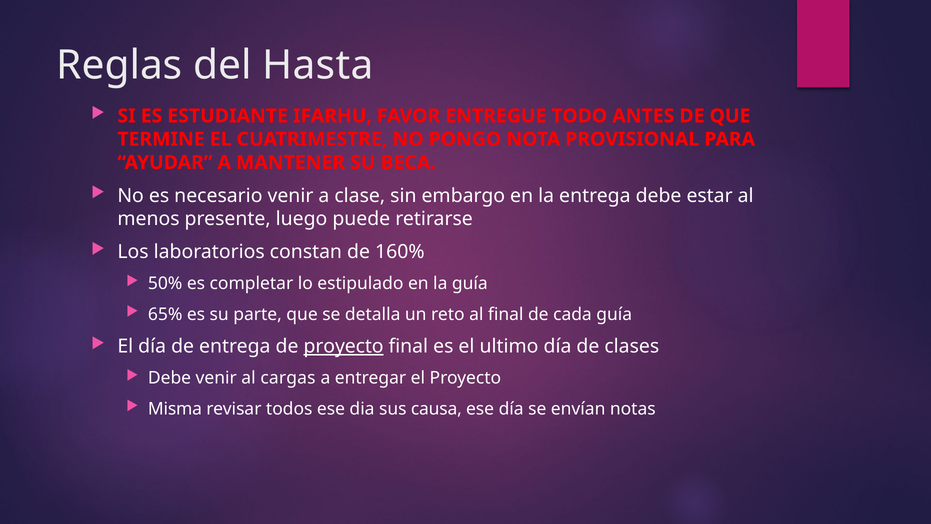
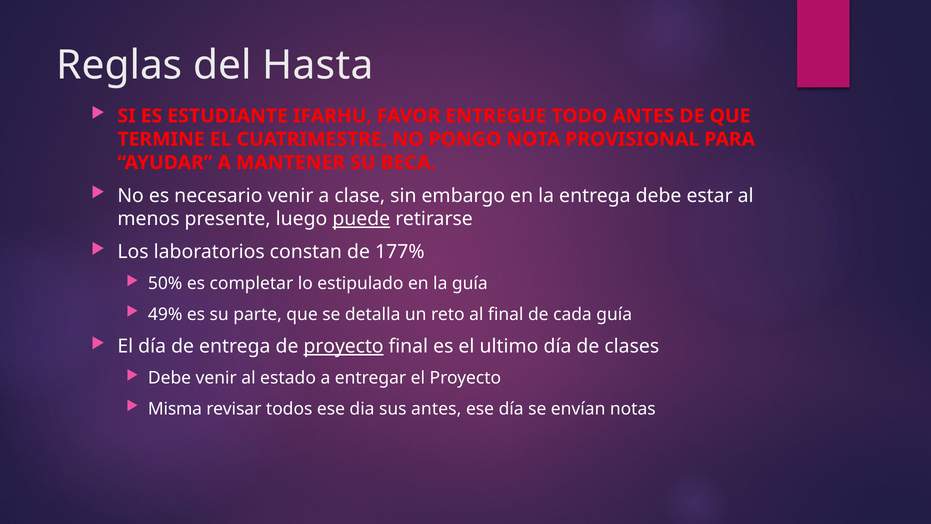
puede underline: none -> present (361, 219)
160%: 160% -> 177% (400, 252)
65%: 65% -> 49% (165, 314)
cargas: cargas -> estado (288, 378)
sus causa: causa -> antes (436, 409)
